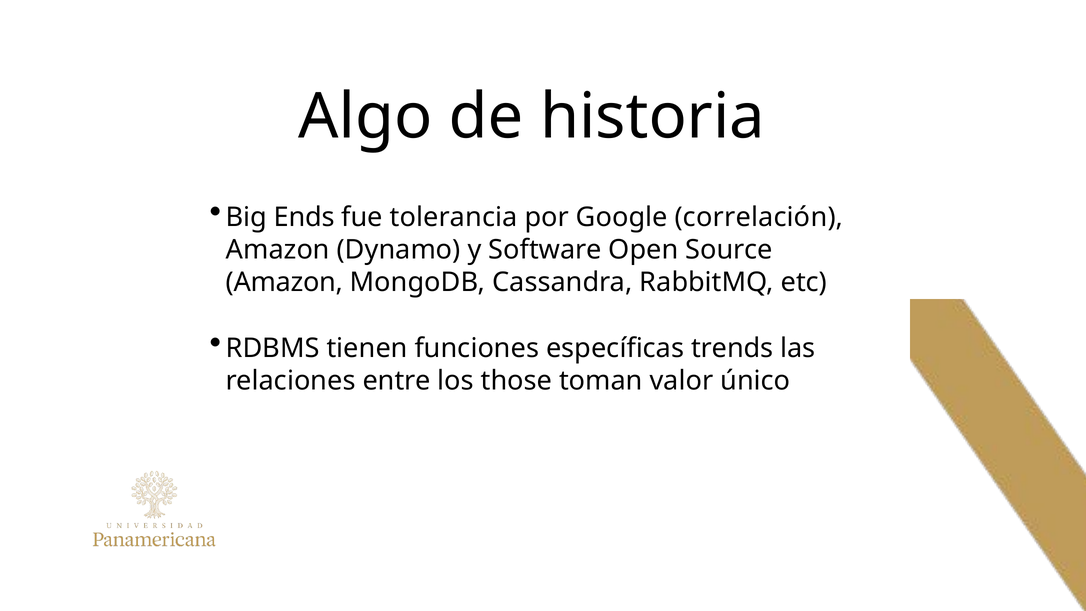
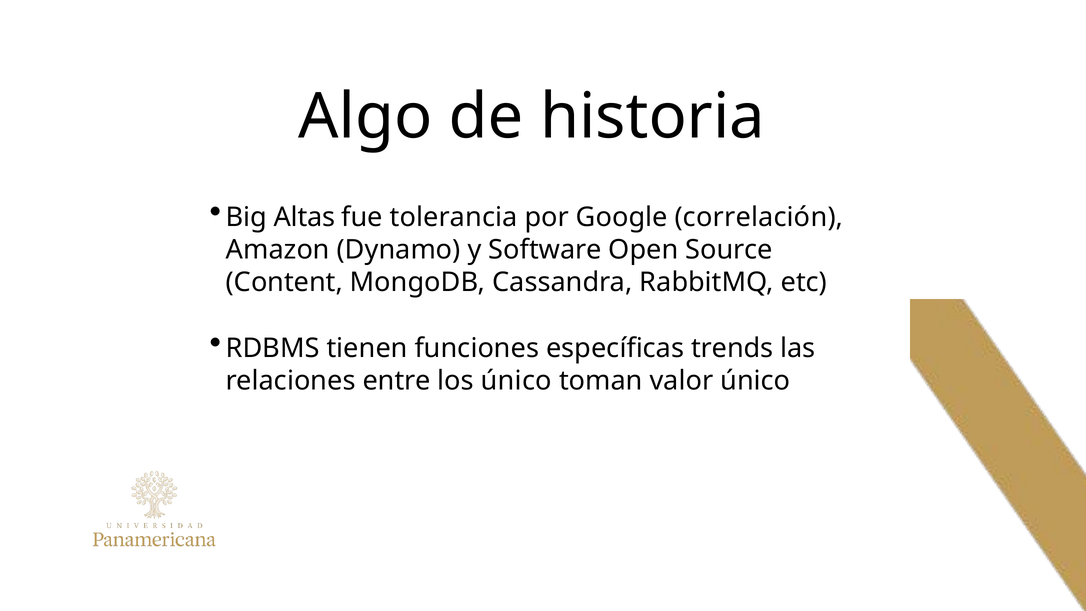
Ends: Ends -> Altas (304, 217)
Amazon: Amazon -> Content (284, 282)
los those: those -> único (516, 381)
